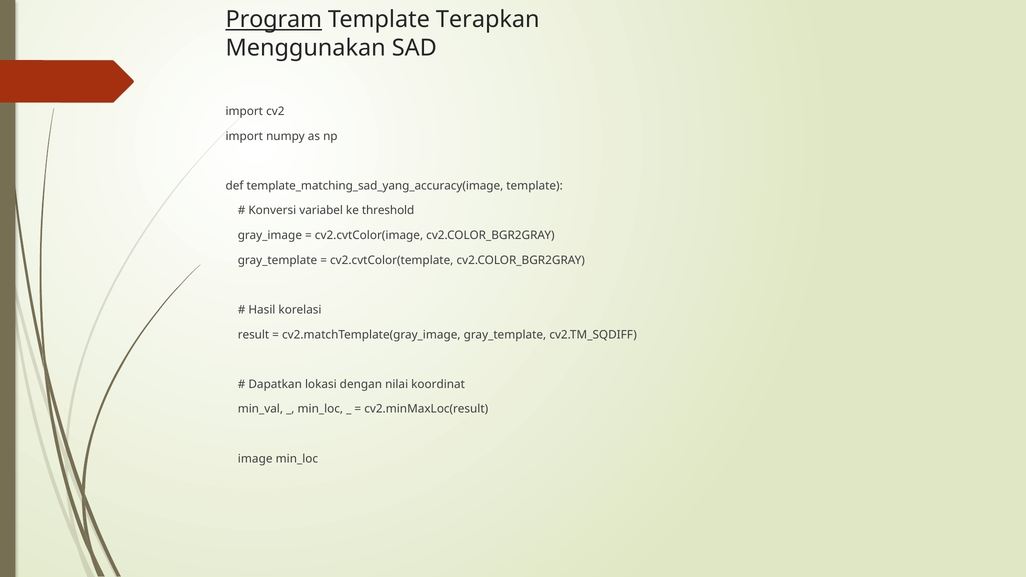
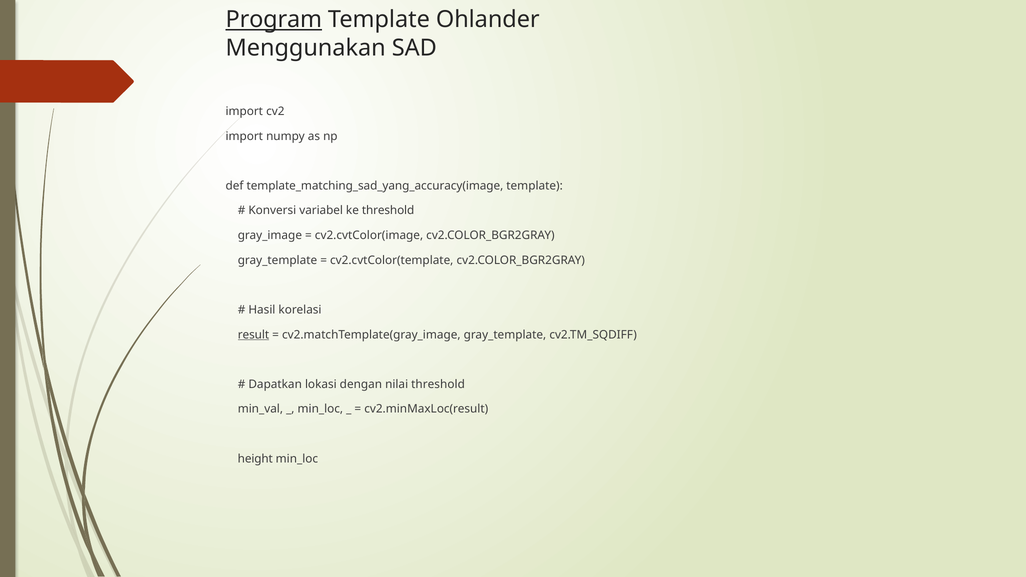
Terapkan: Terapkan -> Ohlander (488, 20)
result underline: none -> present (253, 335)
nilai koordinat: koordinat -> threshold (438, 384)
image: image -> height (255, 459)
